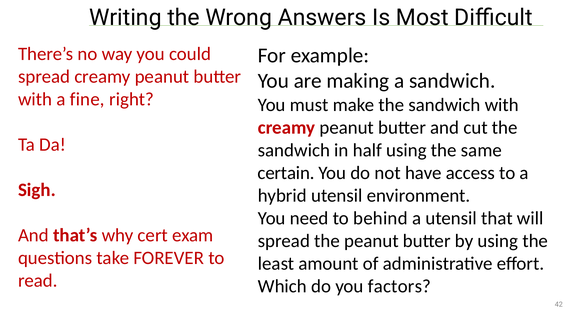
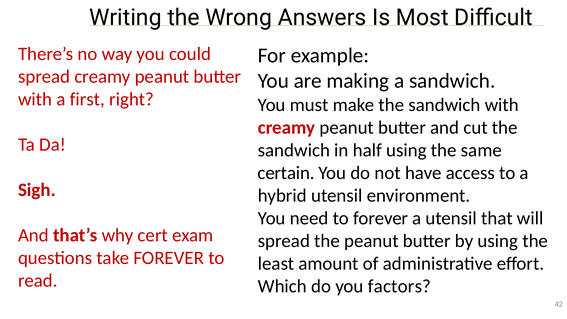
fine: fine -> first (87, 99)
to behind: behind -> forever (381, 218)
